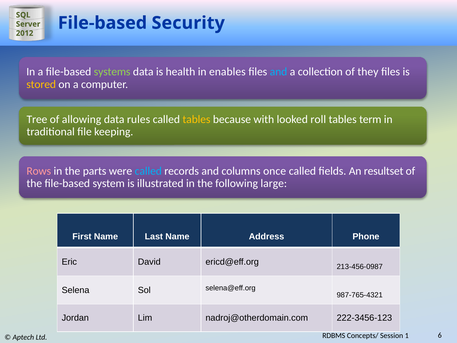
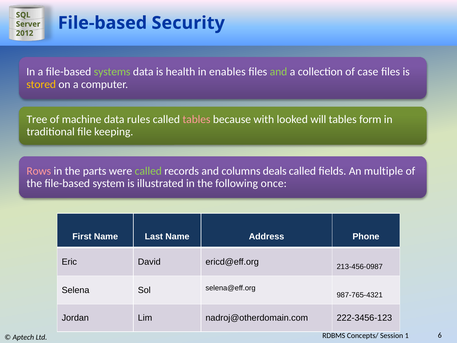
and colour: light blue -> light green (279, 72)
they: they -> case (368, 72)
allowing: allowing -> machine (82, 119)
tables colour: yellow -> pink (196, 119)
roll: roll -> will (318, 119)
term: term -> form (370, 119)
called colour: light blue -> light green (148, 171)
once: once -> deals (275, 171)
resultset: resultset -> multiple (384, 171)
large: large -> once (274, 183)
